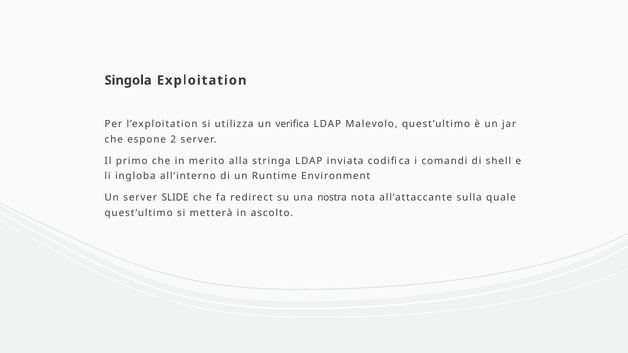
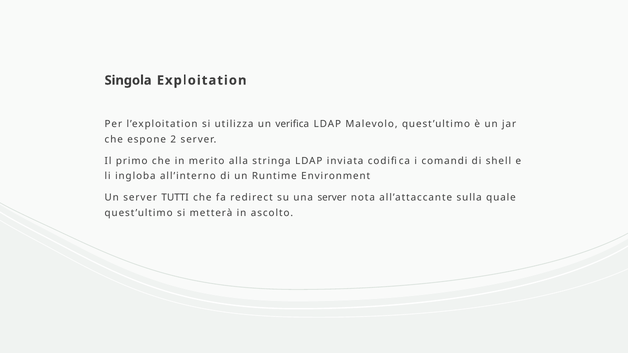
SLIDE: SLIDE -> TUTTI (175, 198)
una nostra: nostra -> server (332, 198)
